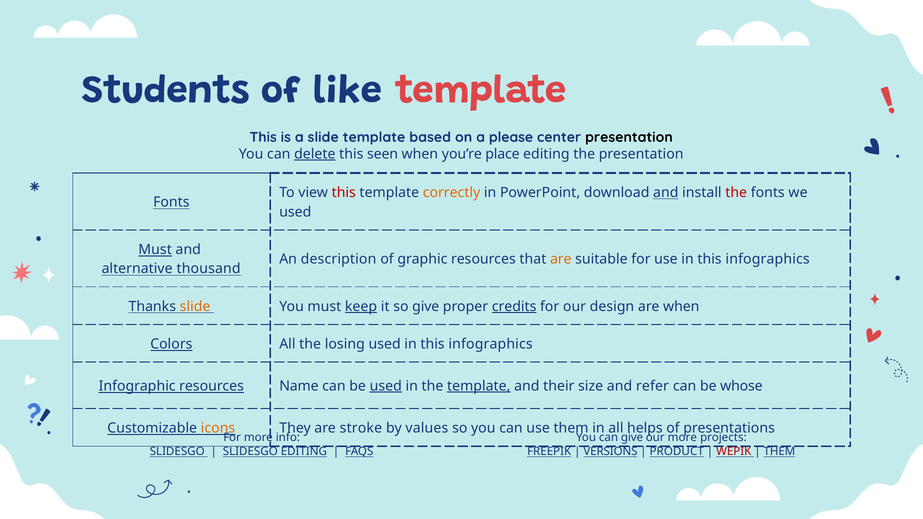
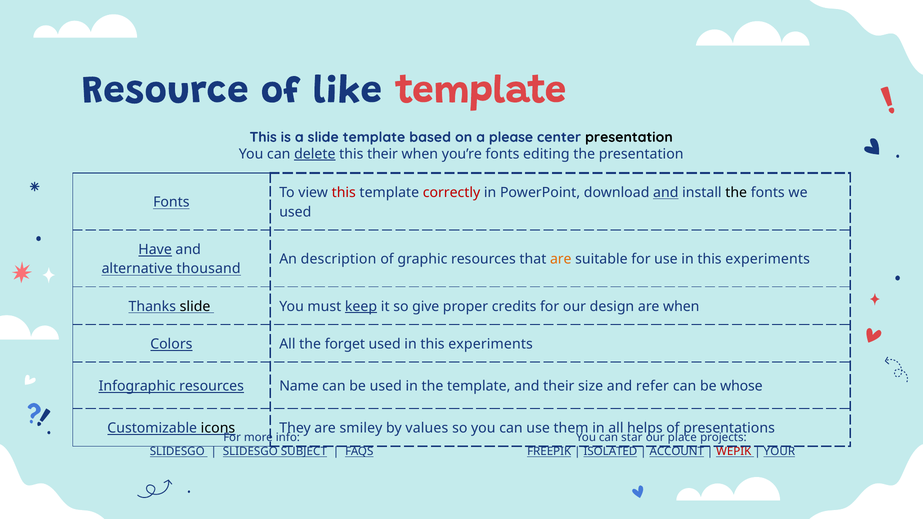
Students: Students -> Resource (165, 89)
this seen: seen -> their (383, 154)
you’re place: place -> fonts (502, 154)
correctly colour: orange -> red (452, 193)
the colour: red -> black (736, 193)
Must: Must -> Have (155, 250)
use in this infographics: infographics -> experiments (768, 259)
slide colour: orange -> black (195, 306)
credits underline: present -> none (514, 306)
losing: losing -> forget (345, 344)
used in this infographics: infographics -> experiments (491, 344)
used underline: present -> none (386, 386)
template underline: present -> none (479, 386)
icons colour: orange -> black (218, 428)
stroke: stroke -> smiley (361, 428)
can give: give -> star (632, 438)
our more: more -> place (682, 438)
SLIDESGO EDITING: EDITING -> SUBJECT (304, 452)
VERSIONS: VERSIONS -> ISOLATED (610, 452)
PRODUCT: PRODUCT -> ACCOUNT (677, 452)
THEM: THEM -> YOUR (779, 452)
